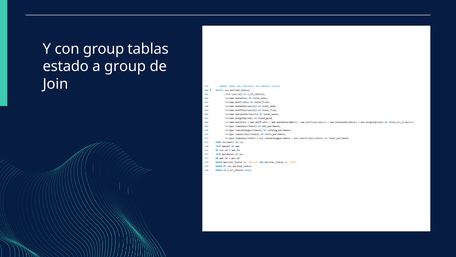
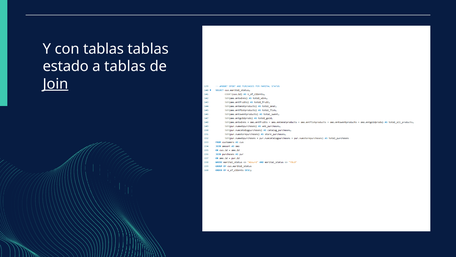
con group: group -> tablas (104, 49)
a group: group -> tablas (125, 66)
Join underline: none -> present (55, 84)
